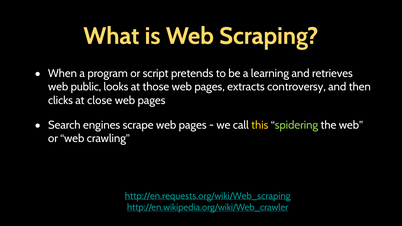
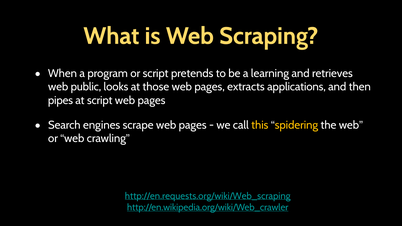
controversy: controversy -> applications (296, 87)
clicks: clicks -> pipes (60, 100)
at close: close -> script (100, 100)
spidering colour: light green -> yellow (296, 125)
